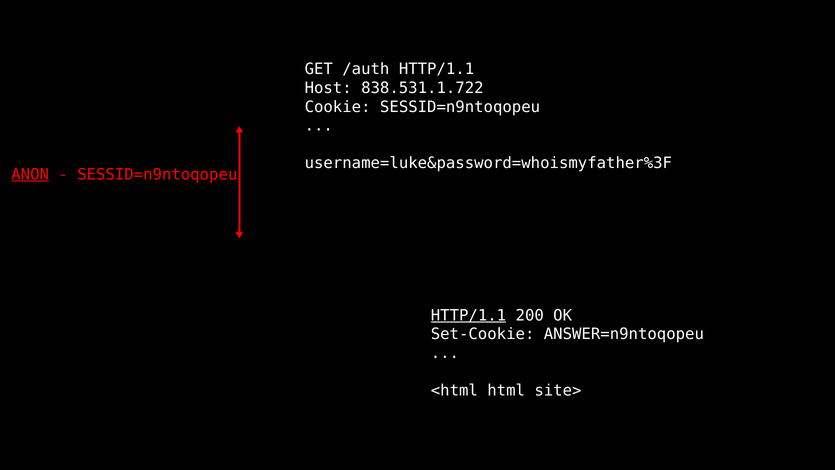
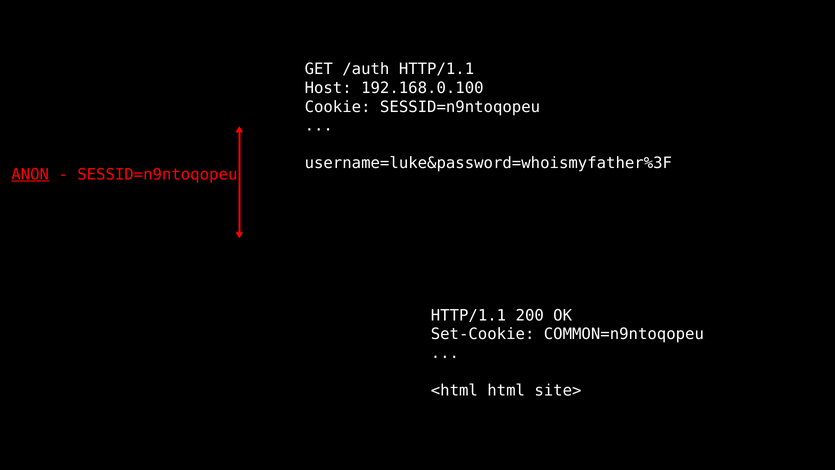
838.531.1.722: 838.531.1.722 -> 192.168.0.100 (422, 88)
HTTP/1.1 underline: present -> none (468, 315)
ANSWER=n9ntoqopeu: ANSWER=n9ntoqopeu -> COMMON=n9ntoqopeu (624, 334)
